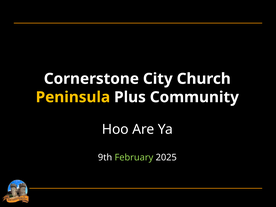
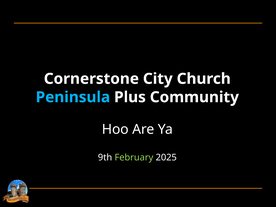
Peninsula colour: yellow -> light blue (73, 97)
